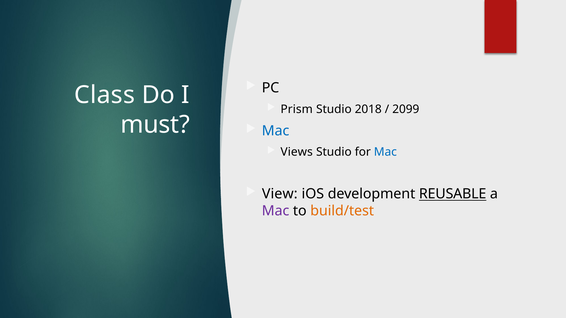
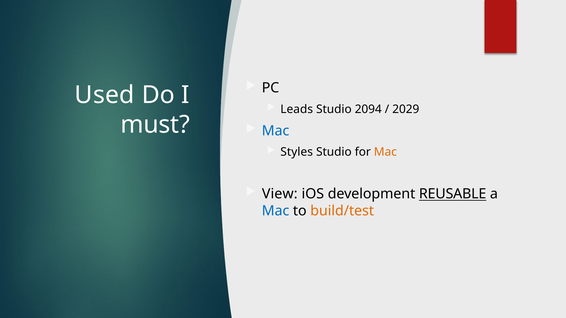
Class: Class -> Used (105, 95)
Prism: Prism -> Leads (297, 109)
2018: 2018 -> 2094 (368, 109)
2099: 2099 -> 2029 (406, 109)
Views: Views -> Styles (297, 152)
Mac colour: blue -> orange (385, 152)
Mac colour: purple -> blue (276, 211)
